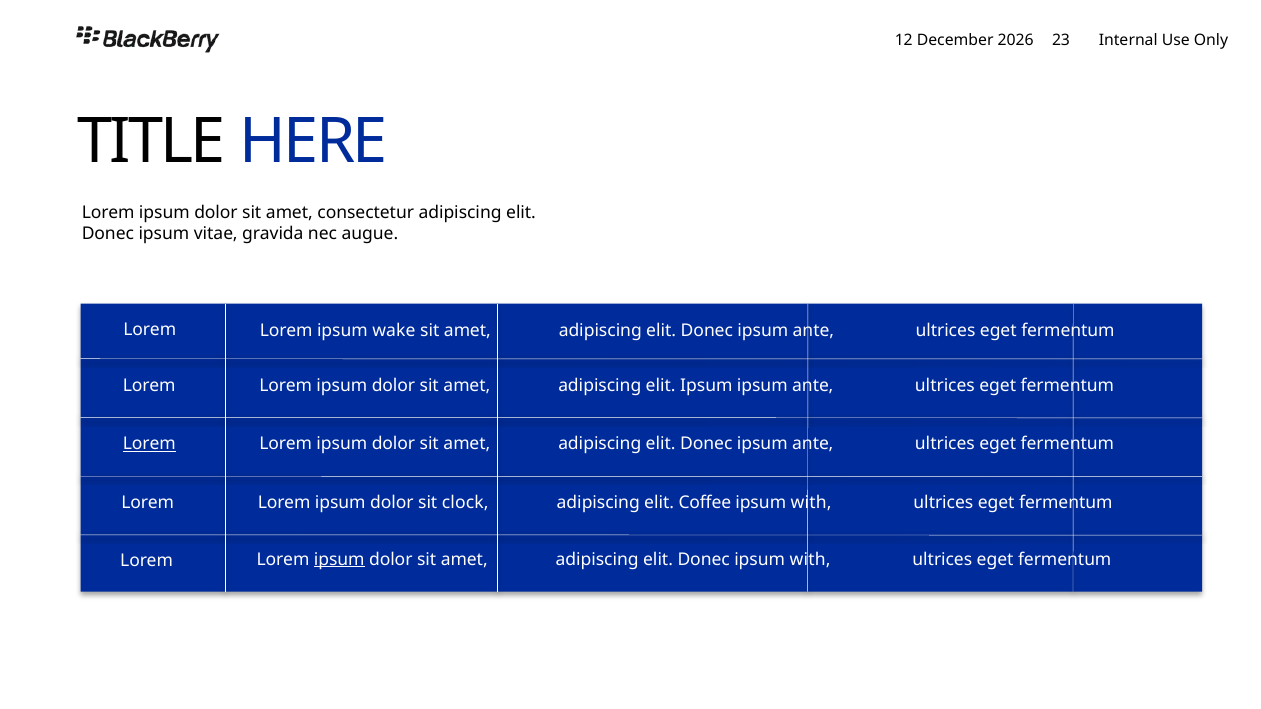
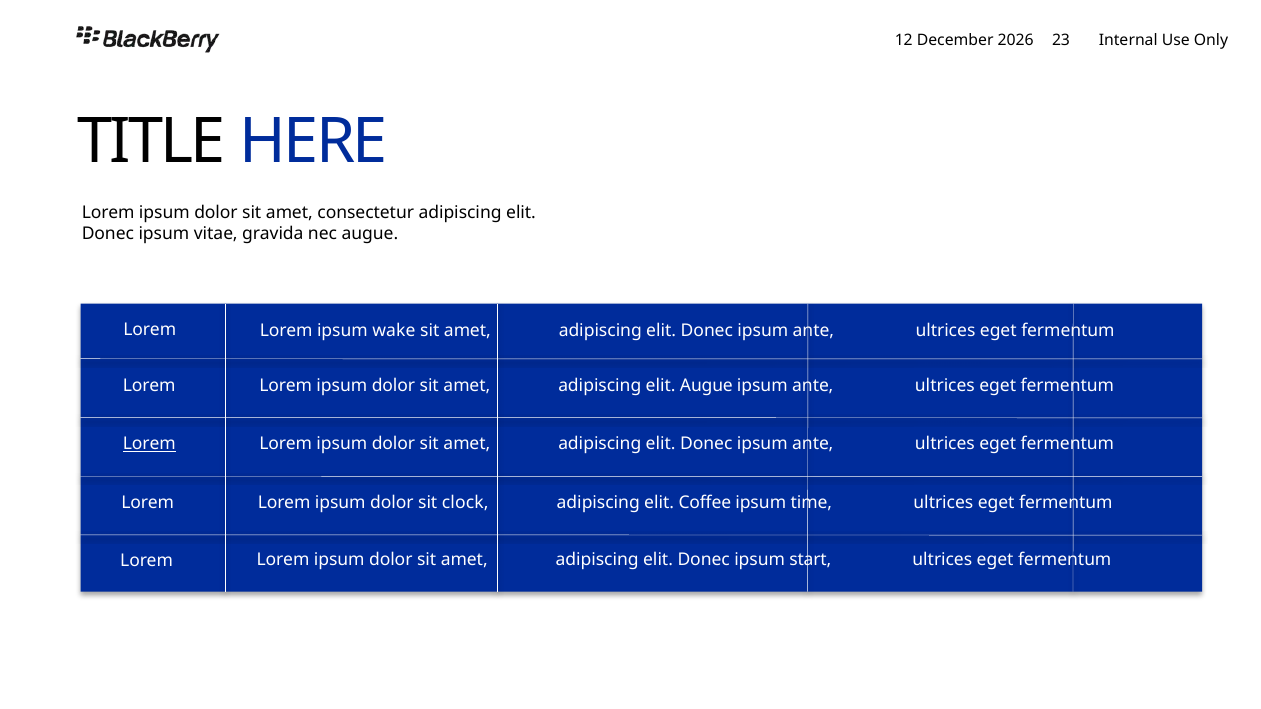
elit Ipsum: Ipsum -> Augue (706, 386)
with: with -> time (811, 503)
ipsum underline: present -> none (339, 560)
Donec ipsum with: with -> start (810, 560)
